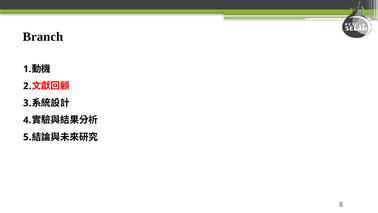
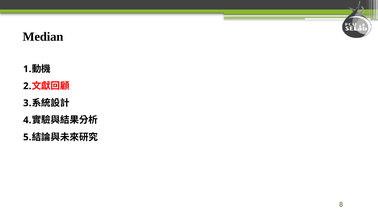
Branch: Branch -> Median (43, 37)
